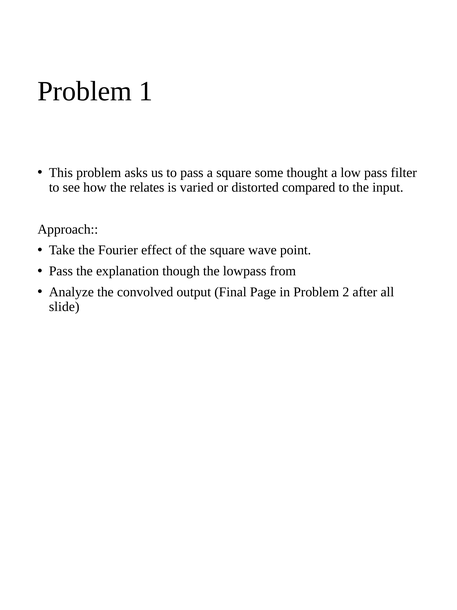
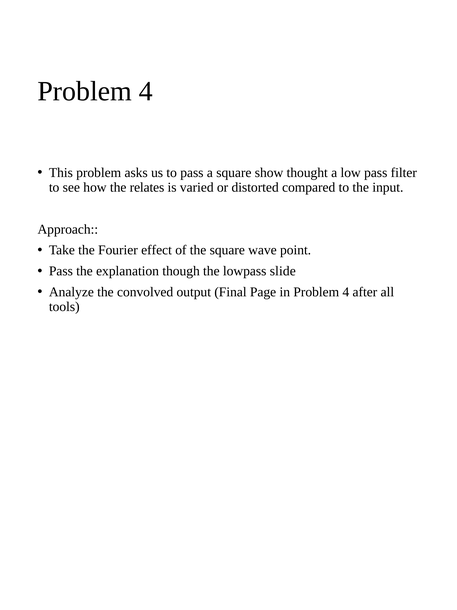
1: 1 -> 4 (146, 91)
some: some -> show (269, 172)
from: from -> slide (283, 271)
in Problem 2: 2 -> 4 (346, 292)
slide: slide -> tools (64, 306)
